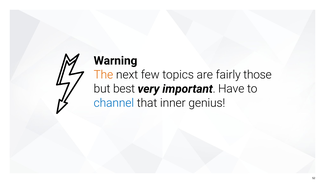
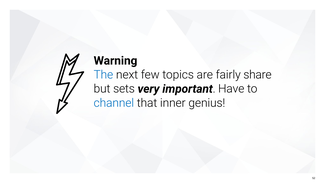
The colour: orange -> blue (103, 75)
those: those -> share (258, 75)
best: best -> sets (124, 89)
